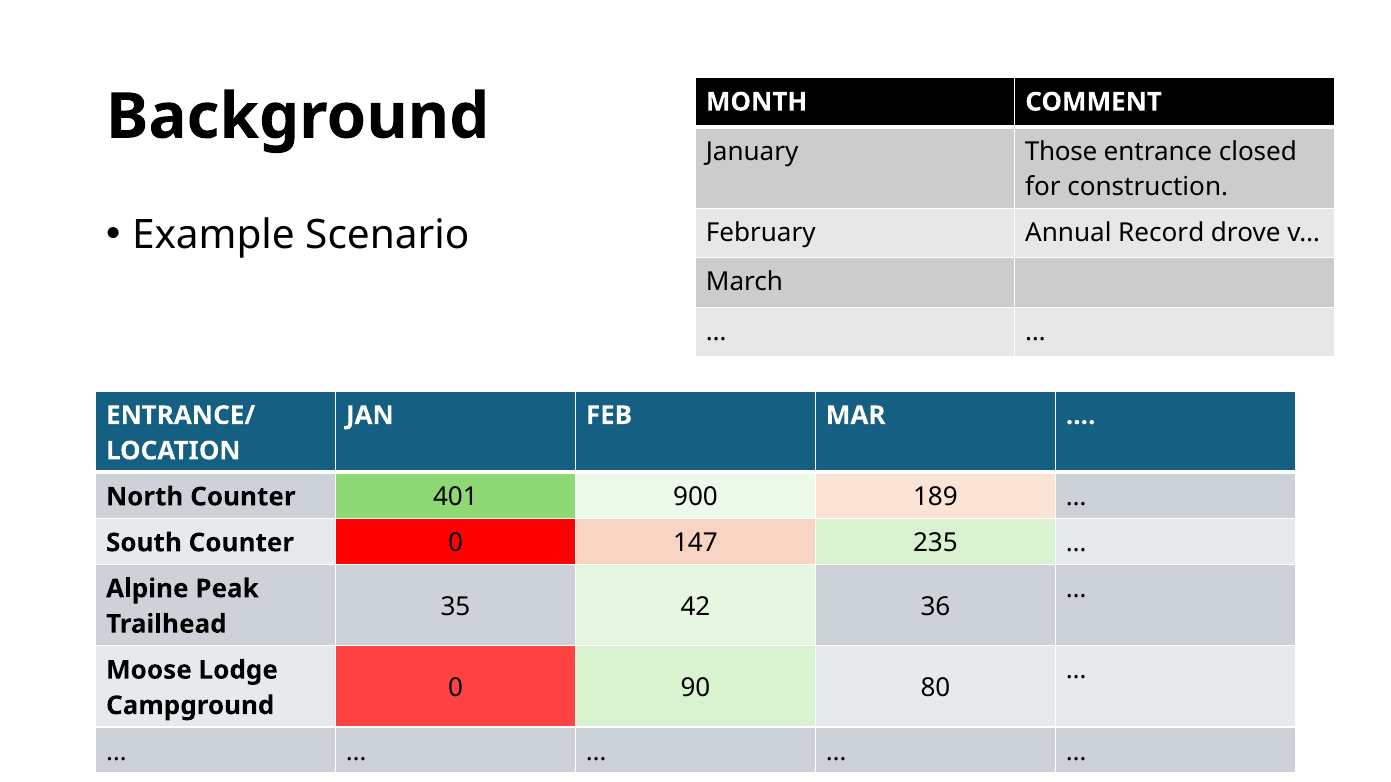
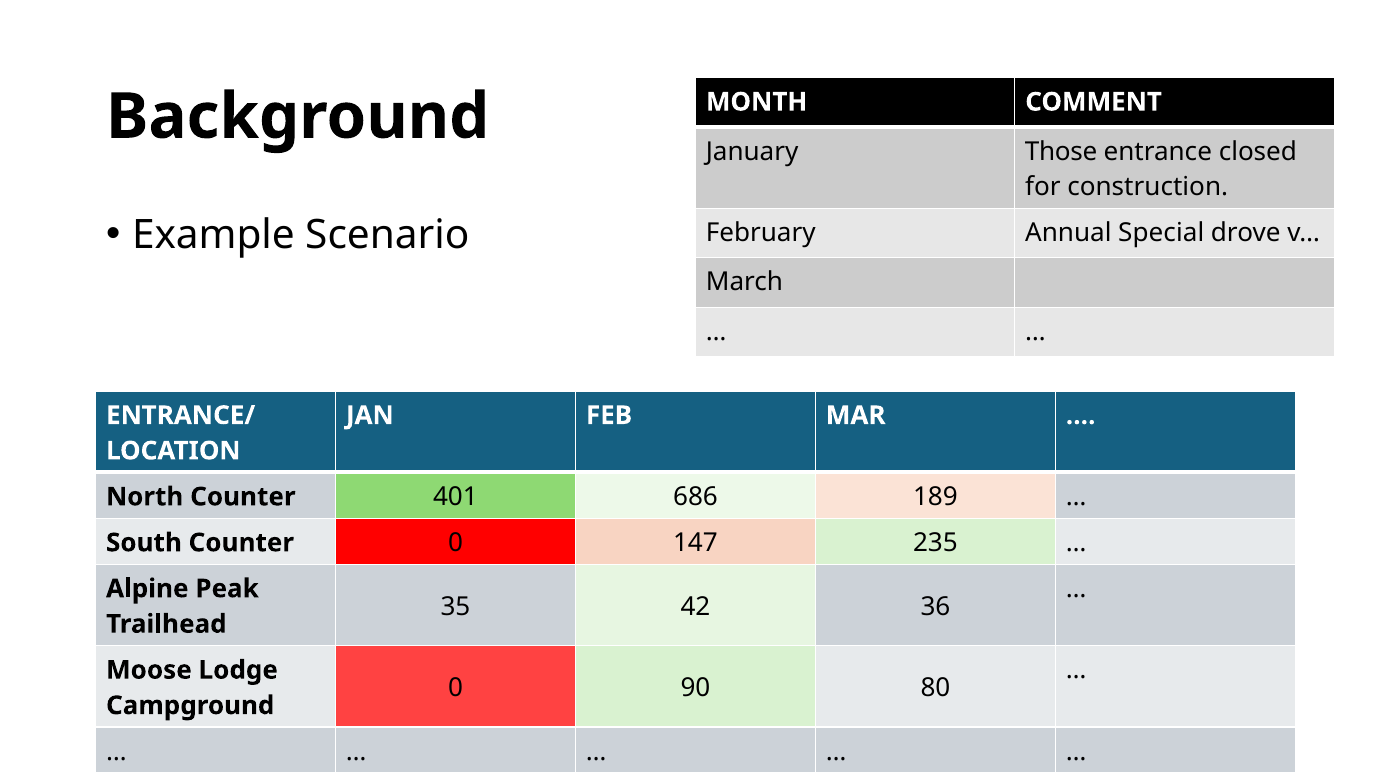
Record: Record -> Special (1161, 233)
900: 900 -> 686 (695, 497)
